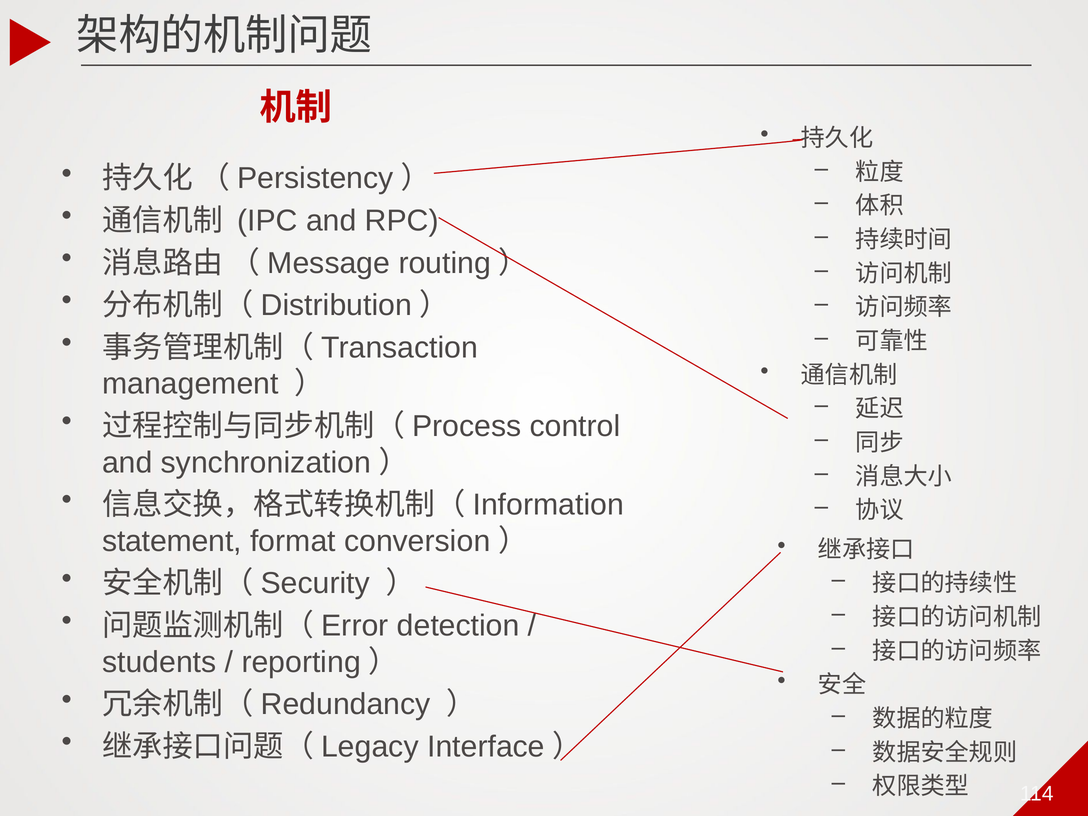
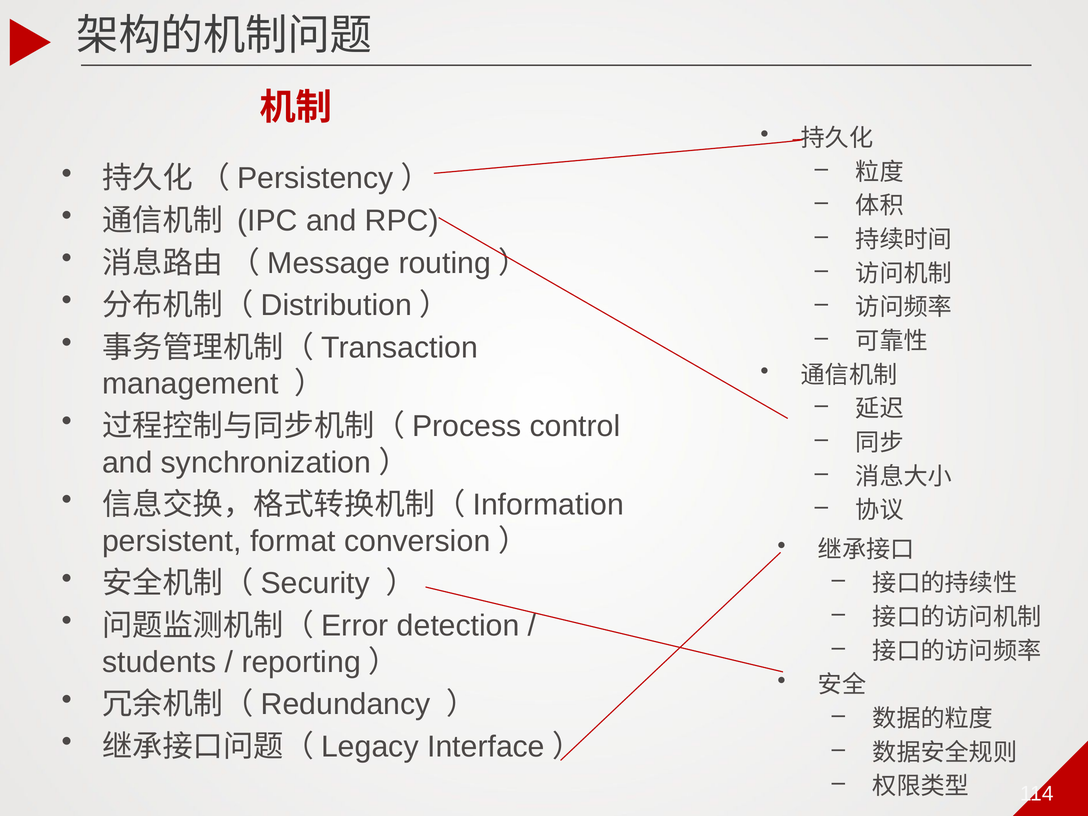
statement: statement -> persistent (172, 541)
